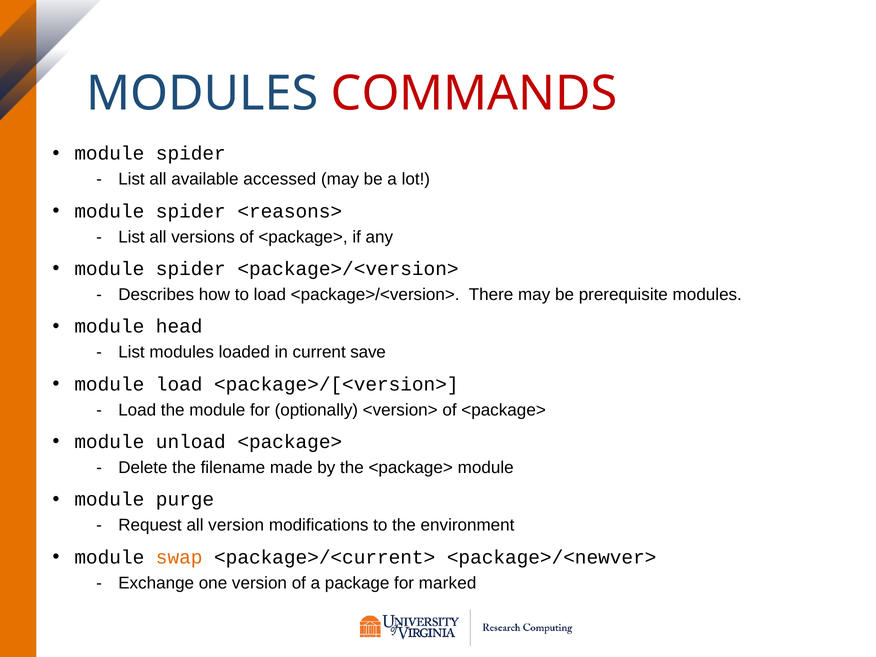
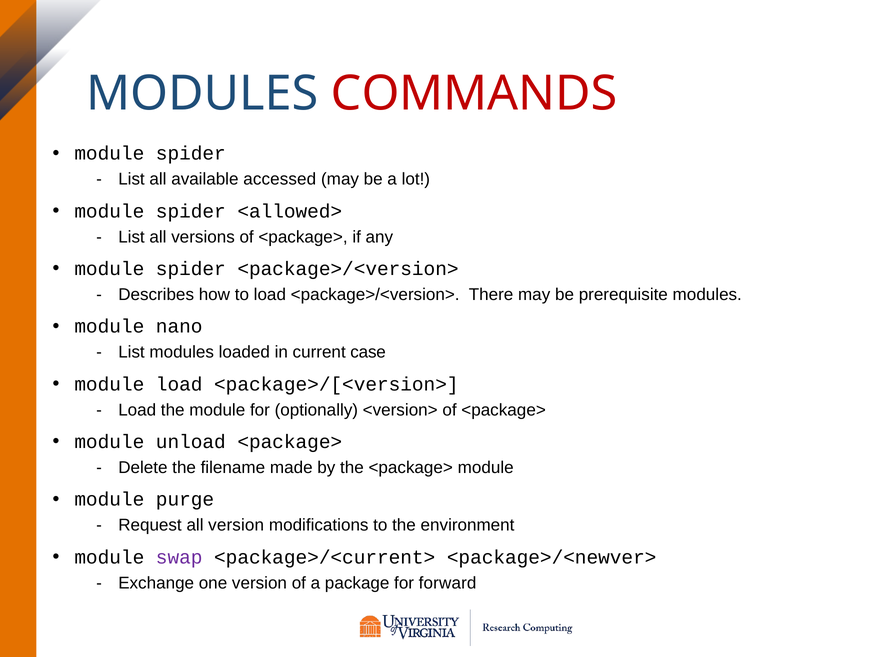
<reasons>: <reasons> -> <allowed> (290, 211)
head: head -> nano (179, 326)
save: save -> case (368, 352)
swap colour: orange -> purple (179, 557)
marked: marked -> forward (448, 583)
